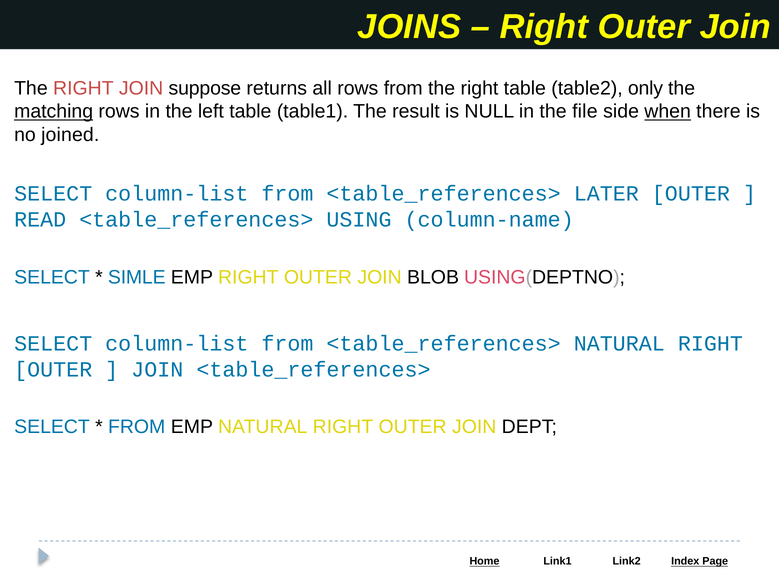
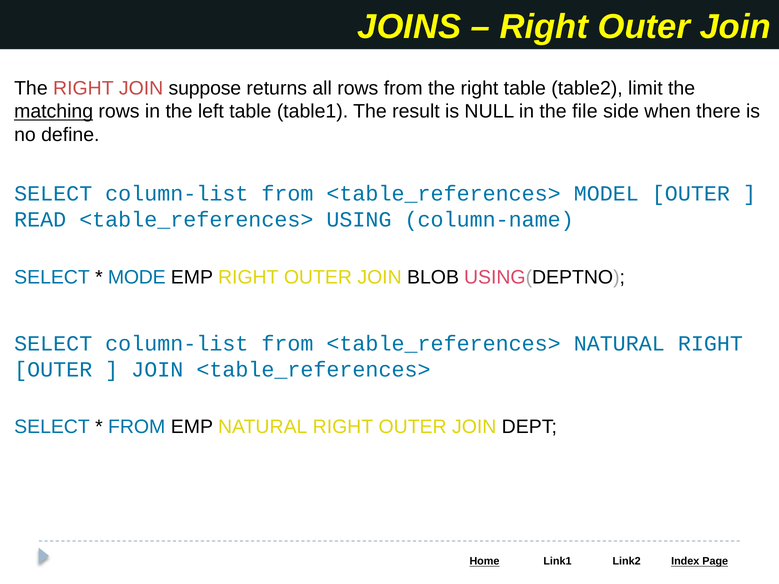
only: only -> limit (645, 88)
when underline: present -> none (668, 112)
joined: joined -> define (70, 135)
LATER: LATER -> MODEL (606, 194)
SIMLE: SIMLE -> MODE (137, 278)
